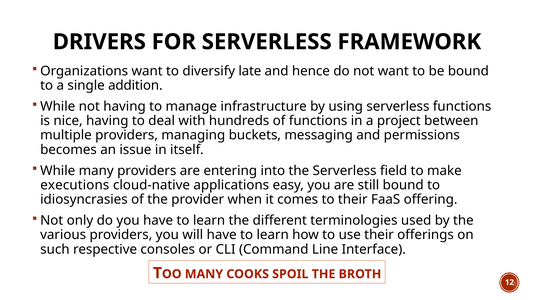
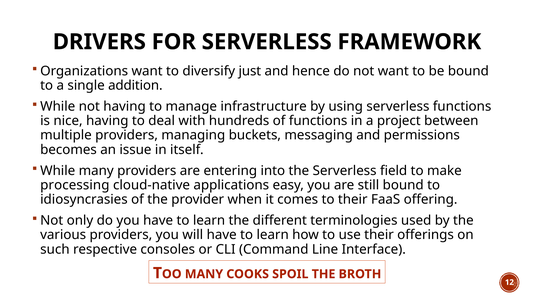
late: late -> just (250, 71)
executions: executions -> processing (75, 185)
